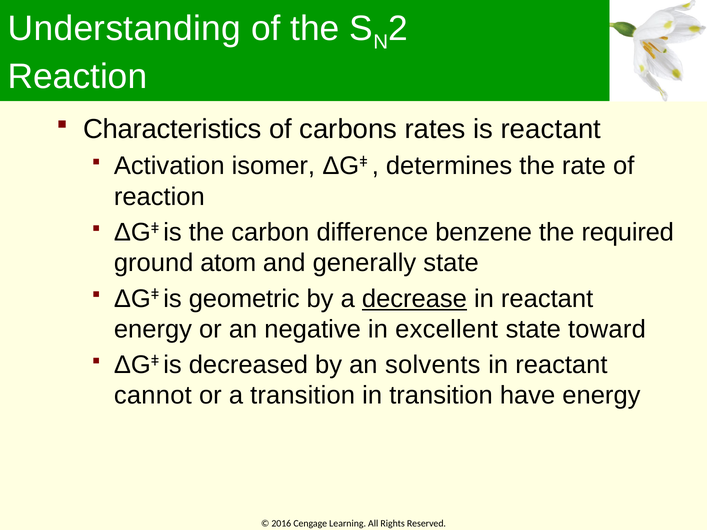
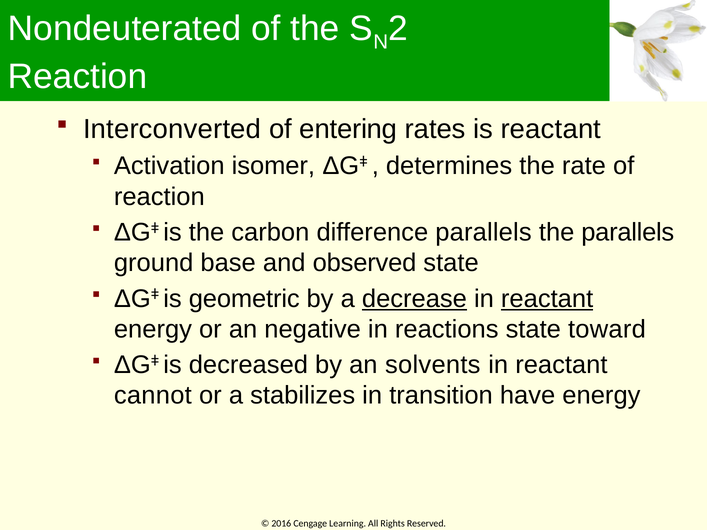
Understanding: Understanding -> Nondeuterated (125, 28)
Characteristics: Characteristics -> Interconverted (172, 129)
carbons: carbons -> entering (348, 129)
difference benzene: benzene -> parallels (484, 232)
the required: required -> parallels (628, 232)
atom: atom -> base (228, 263)
generally: generally -> observed (365, 263)
reactant underline: none -> present (547, 299)
excellent: excellent -> reactions (447, 329)
a transition: transition -> stabilizes (303, 396)
